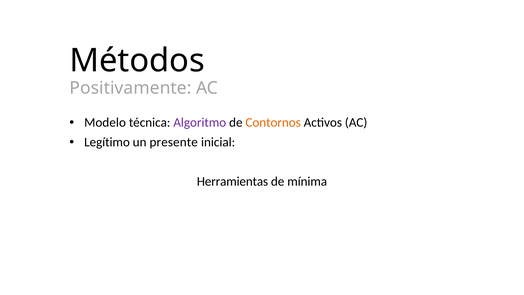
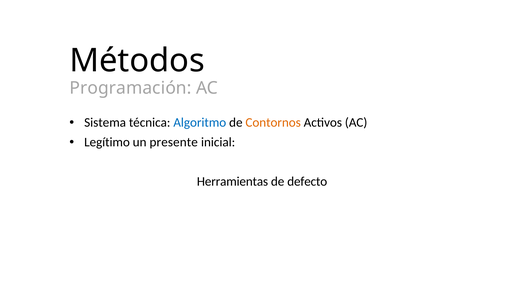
Positivamente: Positivamente -> Programación (130, 88)
Modelo: Modelo -> Sistema (105, 123)
Algoritmo colour: purple -> blue (200, 123)
mínima: mínima -> defecto (307, 181)
